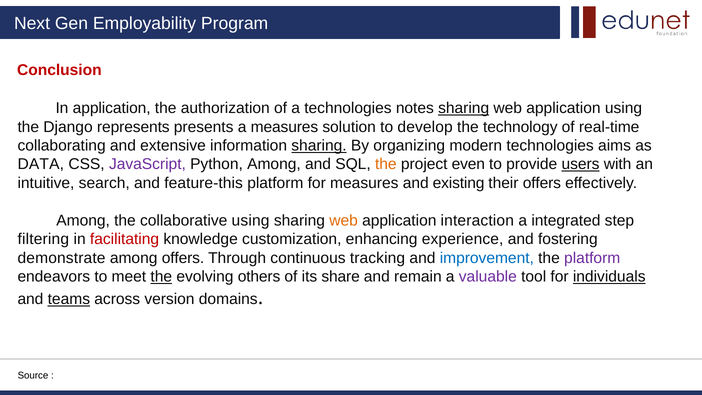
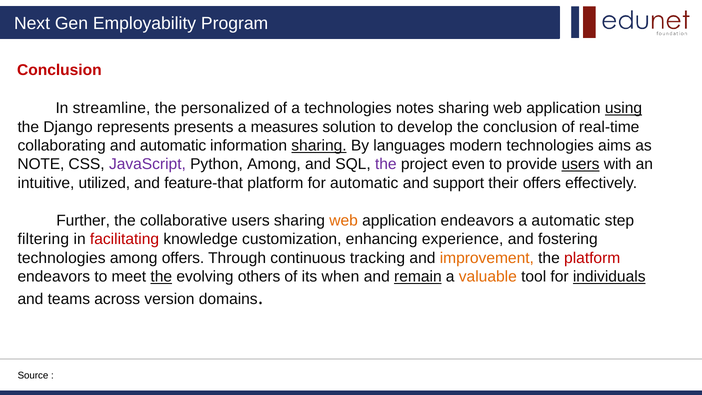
In application: application -> streamline (112, 108)
authorization: authorization -> personalized (225, 108)
sharing underline: present -> none (464, 108)
using underline: none -> present (624, 108)
the technology: technology -> conclusion (520, 127)
and extensive: extensive -> automatic (173, 146)
organizing: organizing -> languages (409, 146)
DATA: DATA -> NOTE (41, 164)
the colour: orange -> purple (386, 164)
search: search -> utilized (104, 183)
feature-this: feature-this -> feature-that (204, 183)
for measures: measures -> automatic (364, 183)
existing: existing -> support (459, 183)
Among: Among -> Further (83, 220)
collaborative using: using -> users (251, 220)
application interaction: interaction -> endeavors (477, 220)
a integrated: integrated -> automatic (566, 220)
demonstrate: demonstrate -> technologies (62, 258)
improvement colour: blue -> orange (487, 258)
platform colour: purple -> red (592, 258)
share: share -> when (340, 277)
remain underline: none -> present (418, 277)
valuable colour: purple -> orange (488, 277)
teams underline: present -> none (69, 299)
